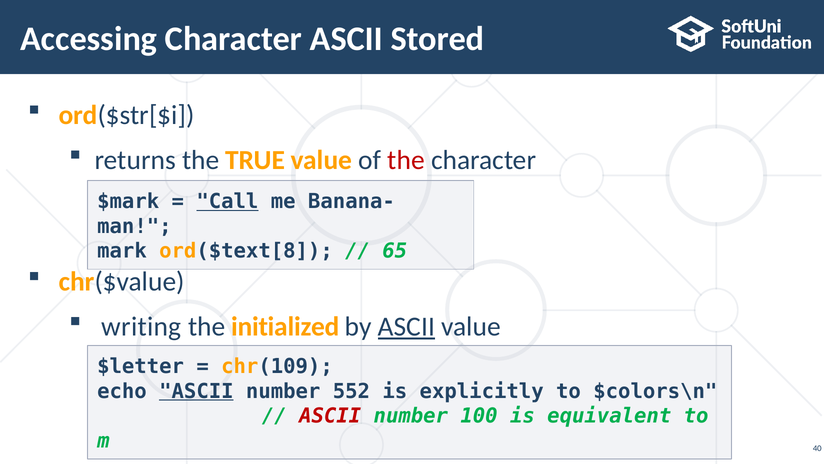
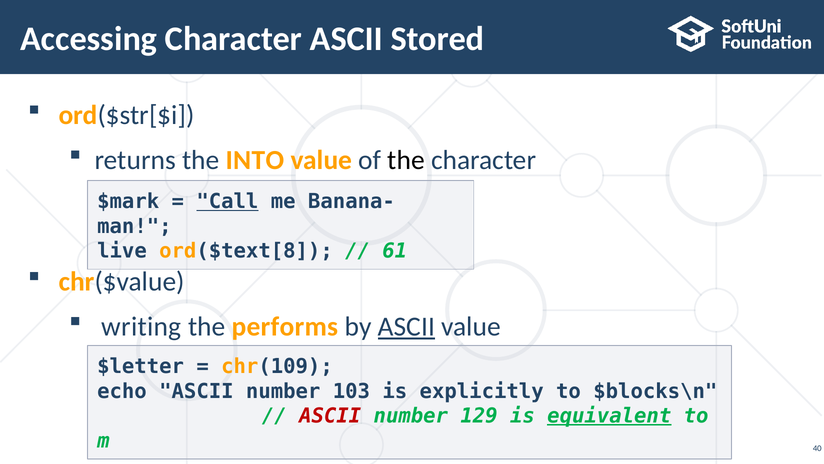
TRUE: TRUE -> INTO (255, 160)
the colour: red -> black (406, 160)
mark: mark -> live (122, 251)
65: 65 -> 61 (395, 251)
initialized: initialized -> performs (285, 326)
ASCII underline: present -> none (196, 391)
552: 552 -> 103 (351, 391)
$colors\n: $colors\n -> $blocks\n (655, 391)
100: 100 -> 129 (479, 416)
equivalent underline: none -> present (609, 416)
